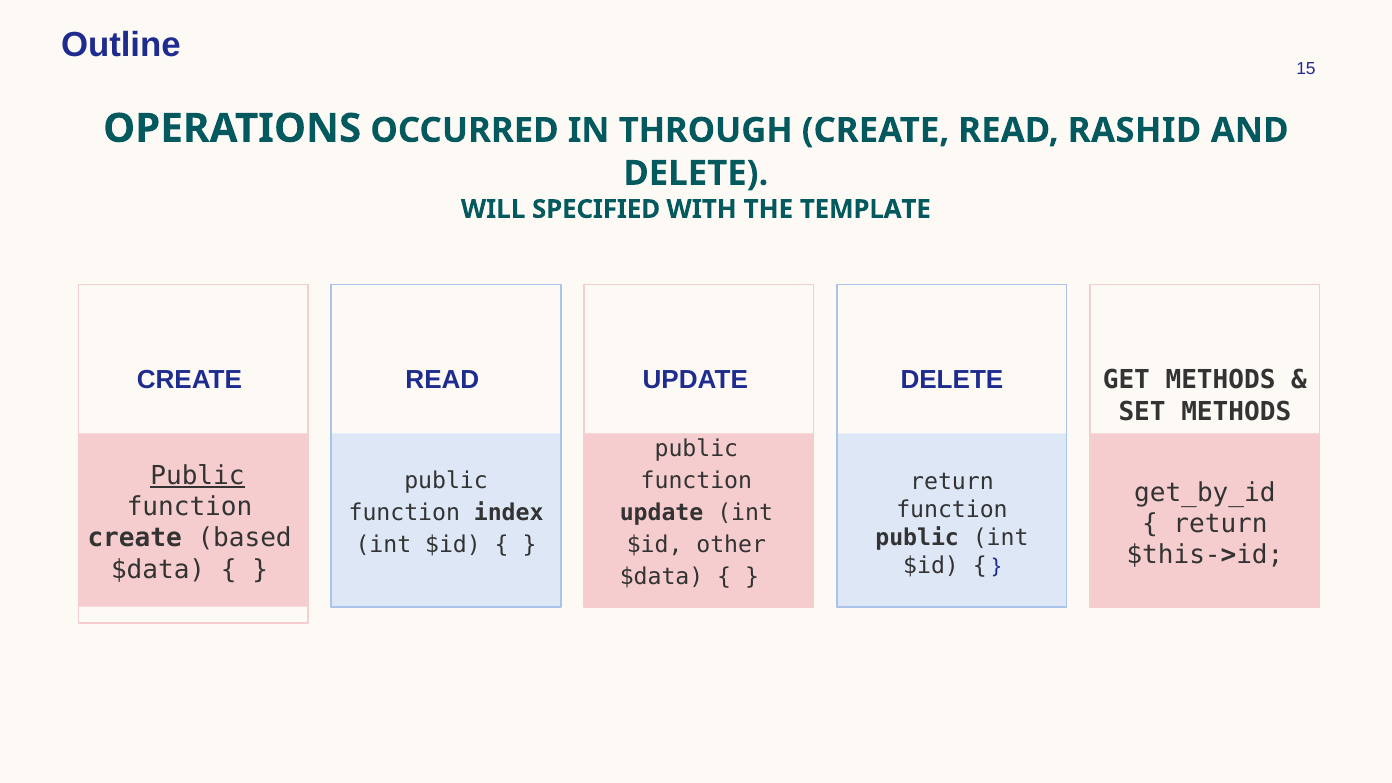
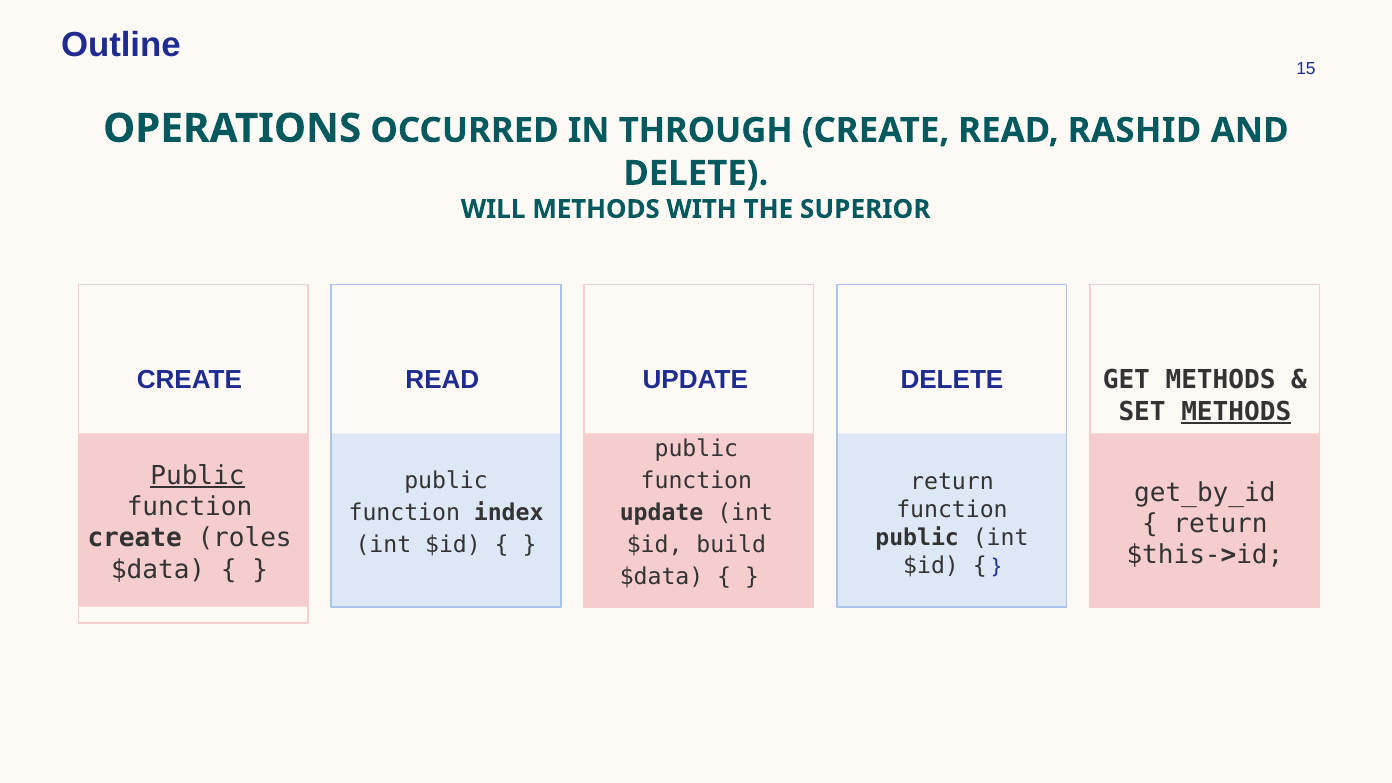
WILL SPECIFIED: SPECIFIED -> METHODS (596, 209)
TEMPLATE: TEMPLATE -> SUPERIOR (865, 209)
METHODS underline: none -> present (1236, 412)
based: based -> roles (245, 538)
other: other -> build (731, 545)
